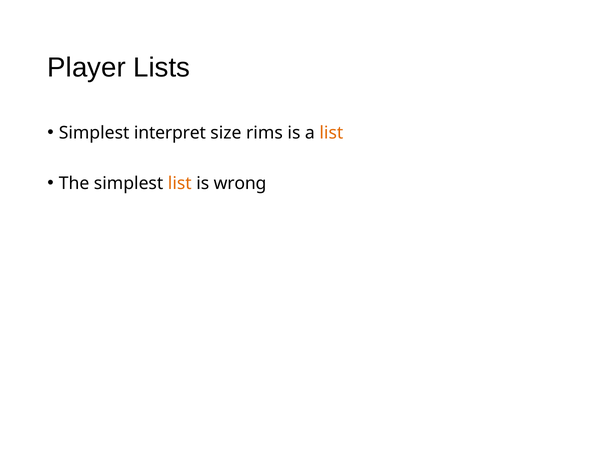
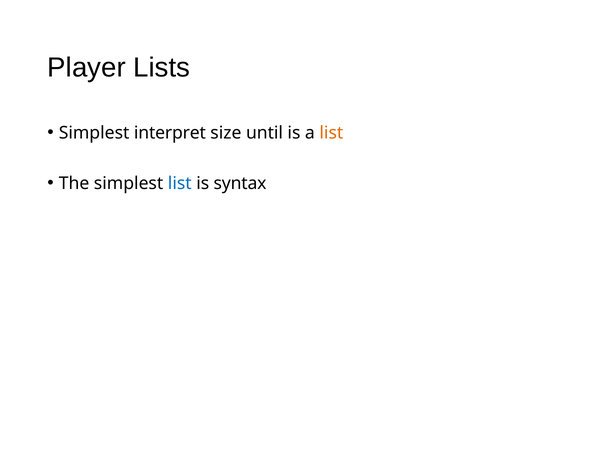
rims: rims -> until (264, 133)
list colour: orange -> blue (180, 183)
wrong: wrong -> syntax (240, 183)
